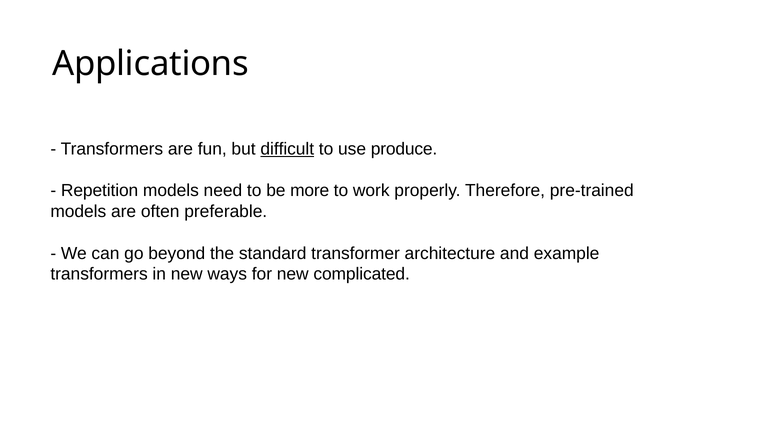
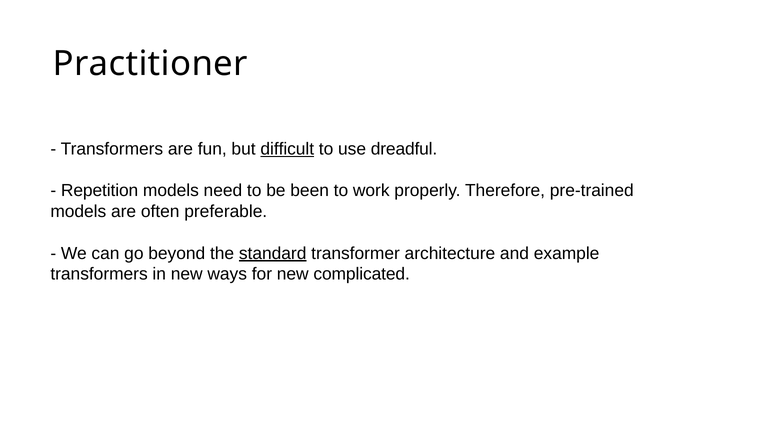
Applications: Applications -> Practitioner (150, 64)
produce: produce -> dreadful (404, 149)
more: more -> been (310, 191)
standard underline: none -> present (273, 253)
